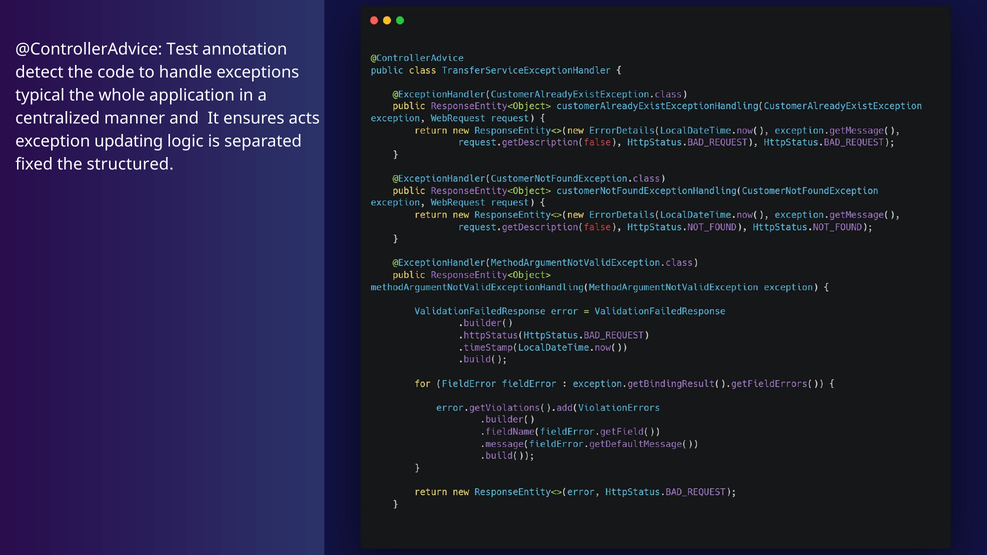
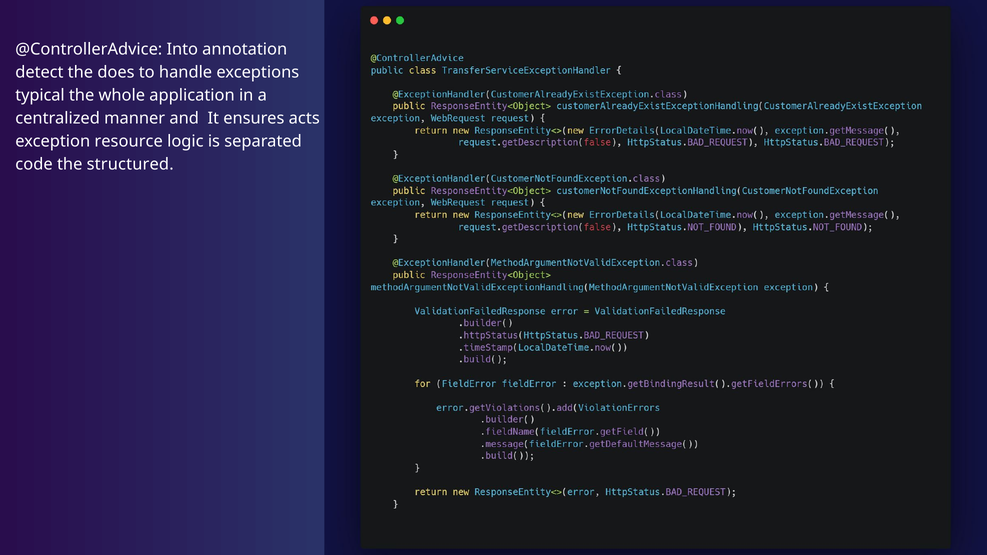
Test: Test -> Into (182, 49)
code: code -> does (116, 72)
updating: updating -> resource (129, 141)
fixed: fixed -> code (34, 164)
